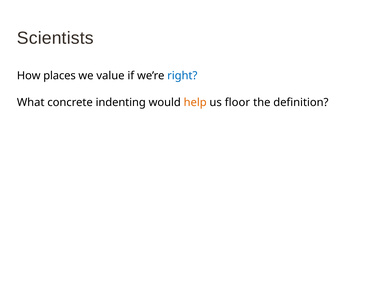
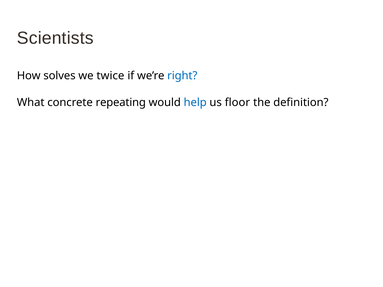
places: places -> solves (59, 76)
value: value -> twice (110, 76)
indenting: indenting -> repeating (121, 102)
help colour: orange -> blue (195, 102)
